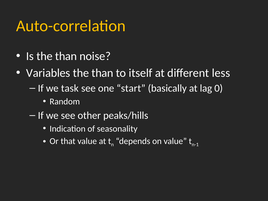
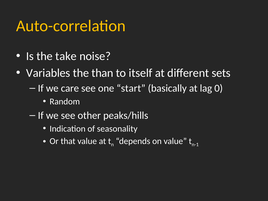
Is the than: than -> take (66, 56)
less: less -> sets (221, 73)
task: task -> care (70, 88)
